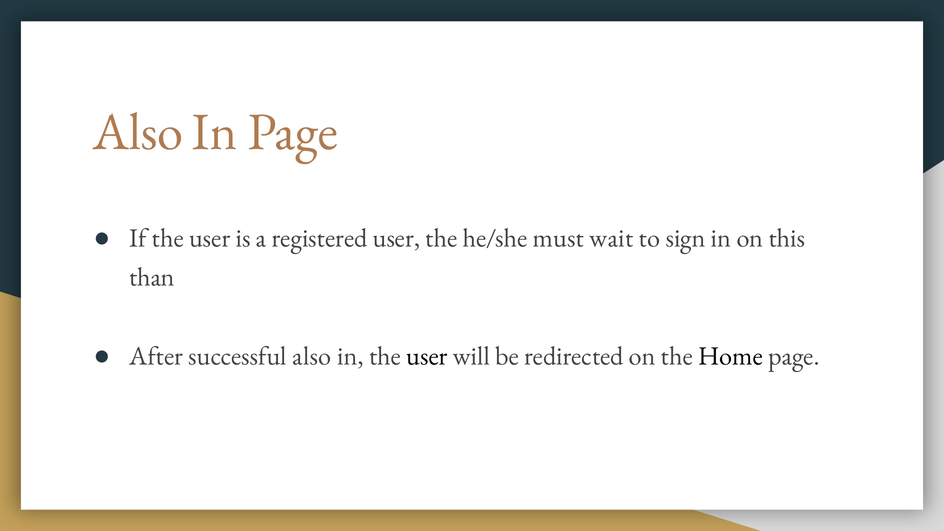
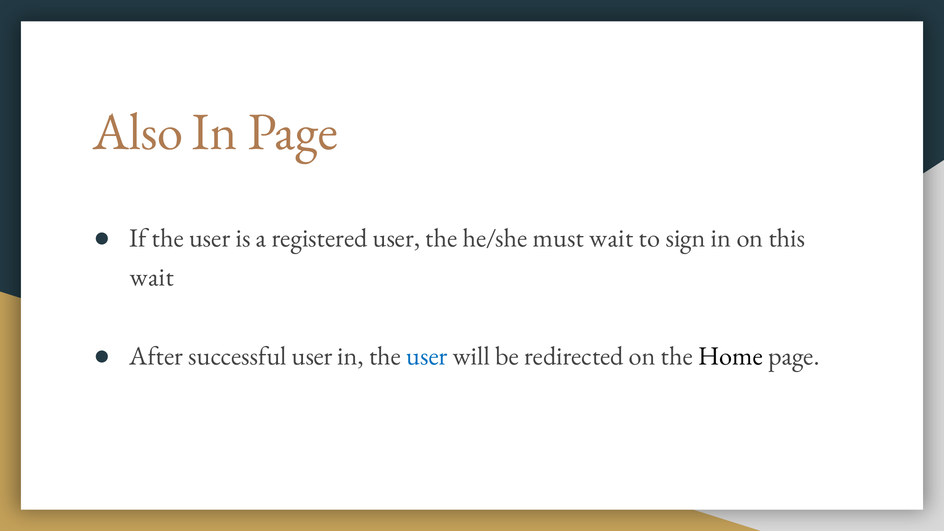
than: than -> wait (152, 277)
successful also: also -> user (312, 356)
user colour: black -> blue (427, 356)
